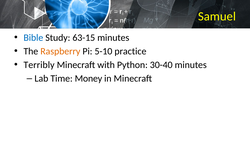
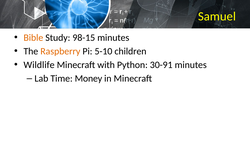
Bible colour: blue -> orange (33, 37)
63-15: 63-15 -> 98-15 (84, 37)
practice: practice -> children (130, 51)
Terribly: Terribly -> Wildlife (39, 65)
30-40: 30-40 -> 30-91 (161, 65)
